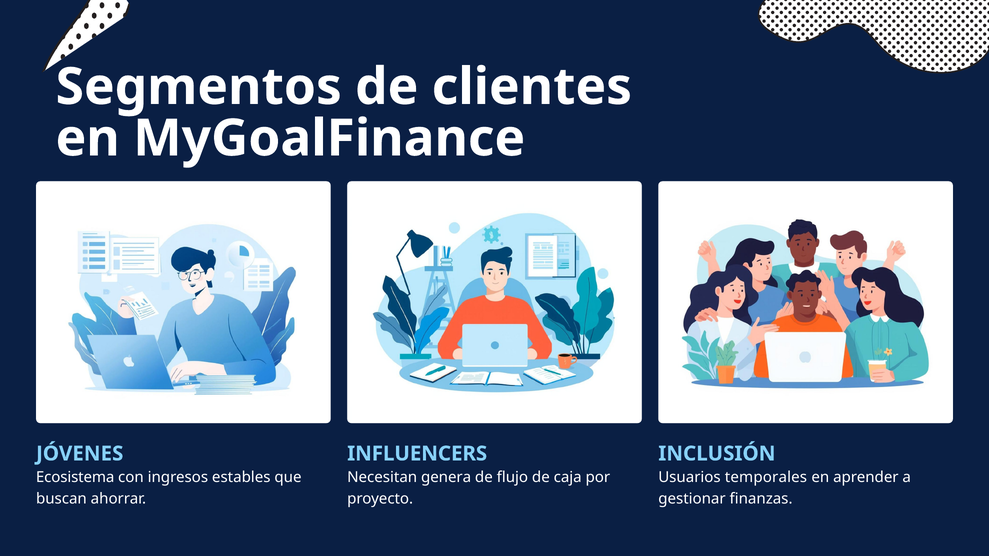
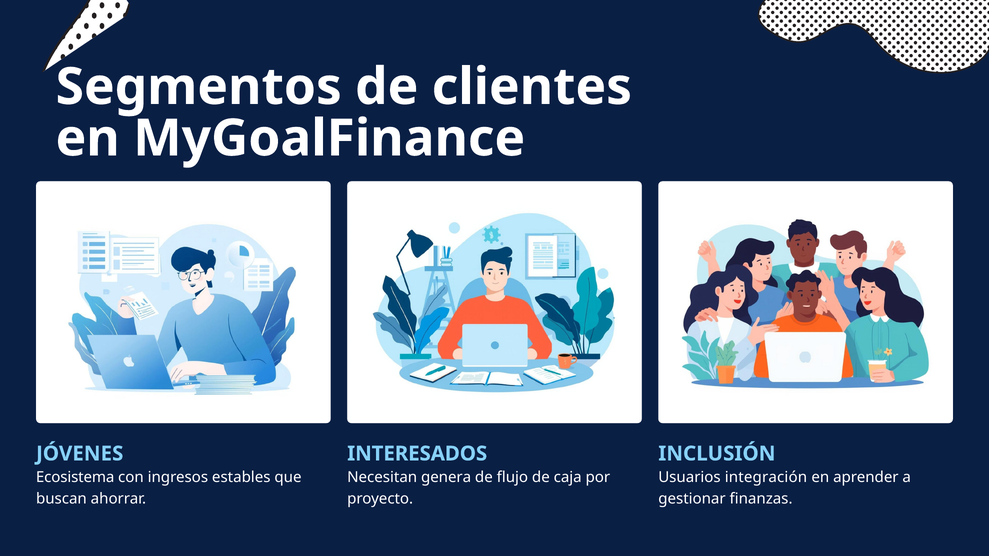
INFLUENCERS: INFLUENCERS -> INTERESADOS (417, 454)
temporales: temporales -> integración (766, 478)
